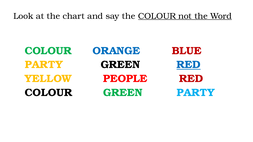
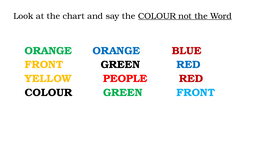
COLOUR: COLOUR -> ORANGE (48, 51)
PARTY: PARTY -> FRONT (44, 65)
RED underline: present -> none (189, 65)
GREEN PARTY: PARTY -> FRONT (196, 93)
